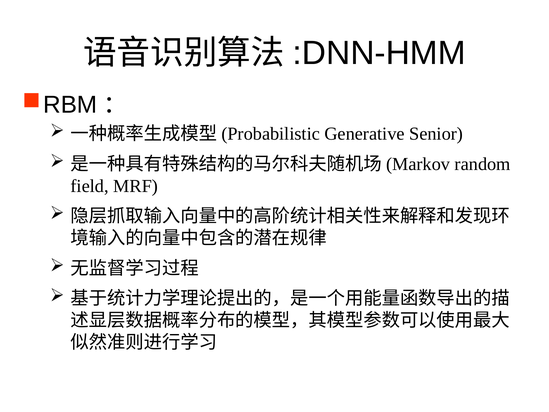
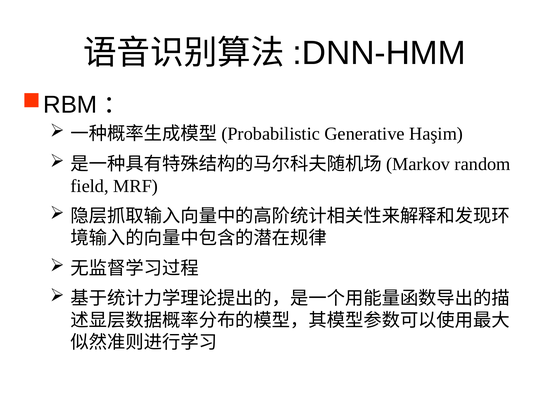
Senior: Senior -> Haşim (436, 134)
